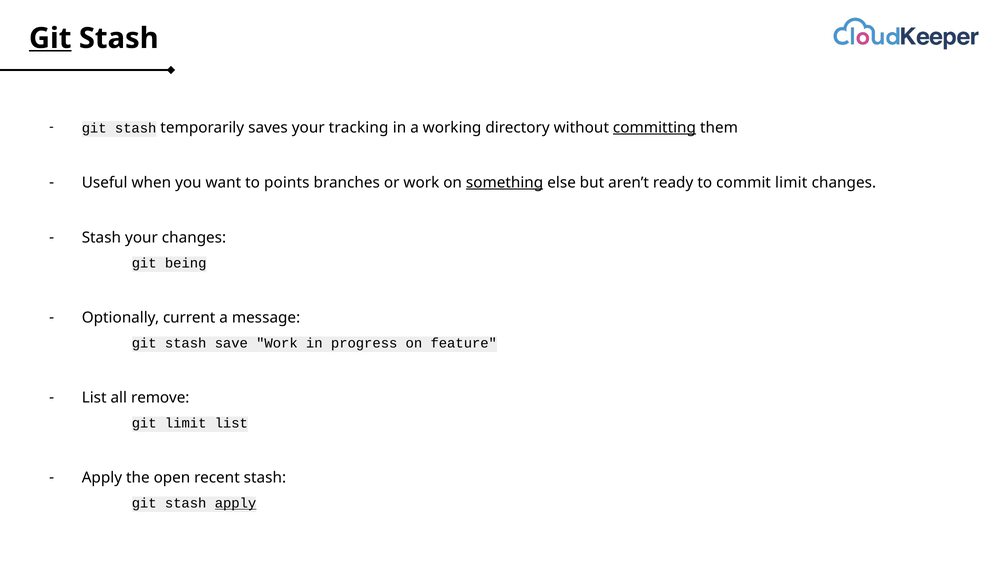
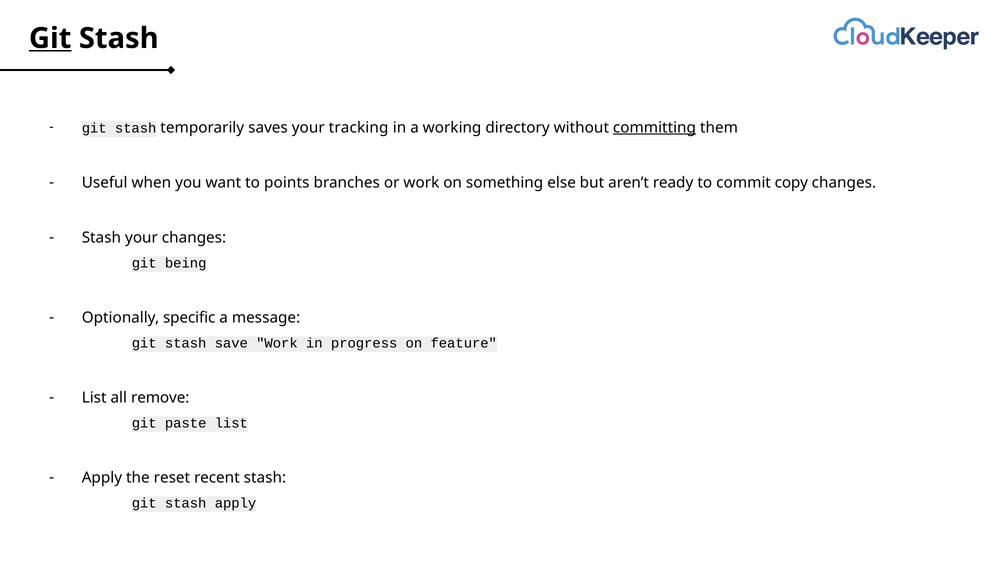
something underline: present -> none (505, 183)
commit limit: limit -> copy (791, 183)
current: current -> specific (189, 318)
git limit: limit -> paste (186, 424)
open: open -> reset (172, 478)
apply underline: present -> none (236, 504)
